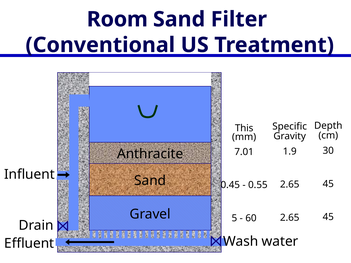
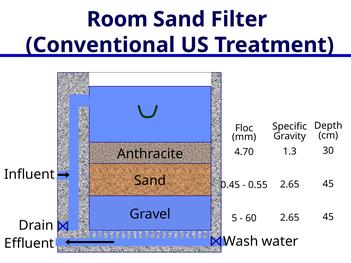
This: This -> Floc (244, 128)
1.9: 1.9 -> 1.3 (290, 152)
7.01: 7.01 -> 4.70 (244, 152)
